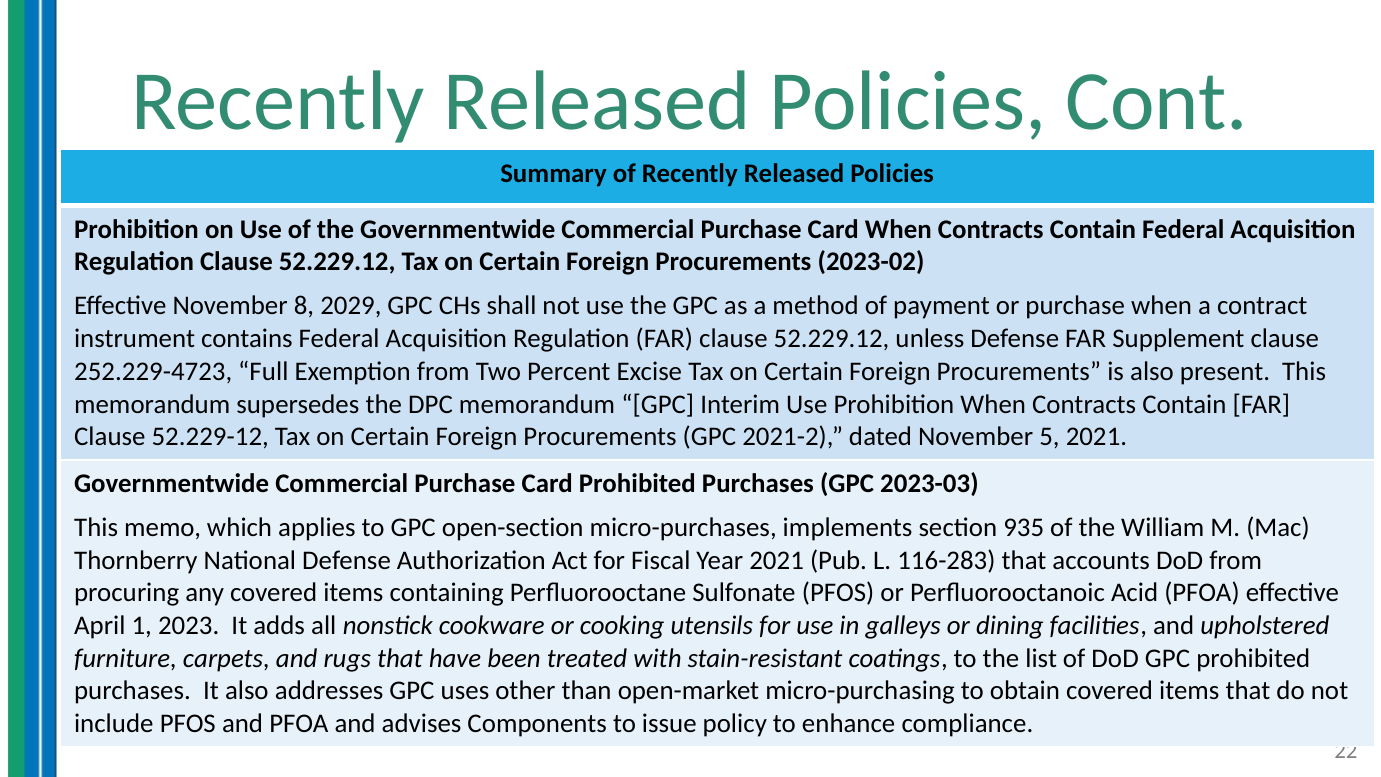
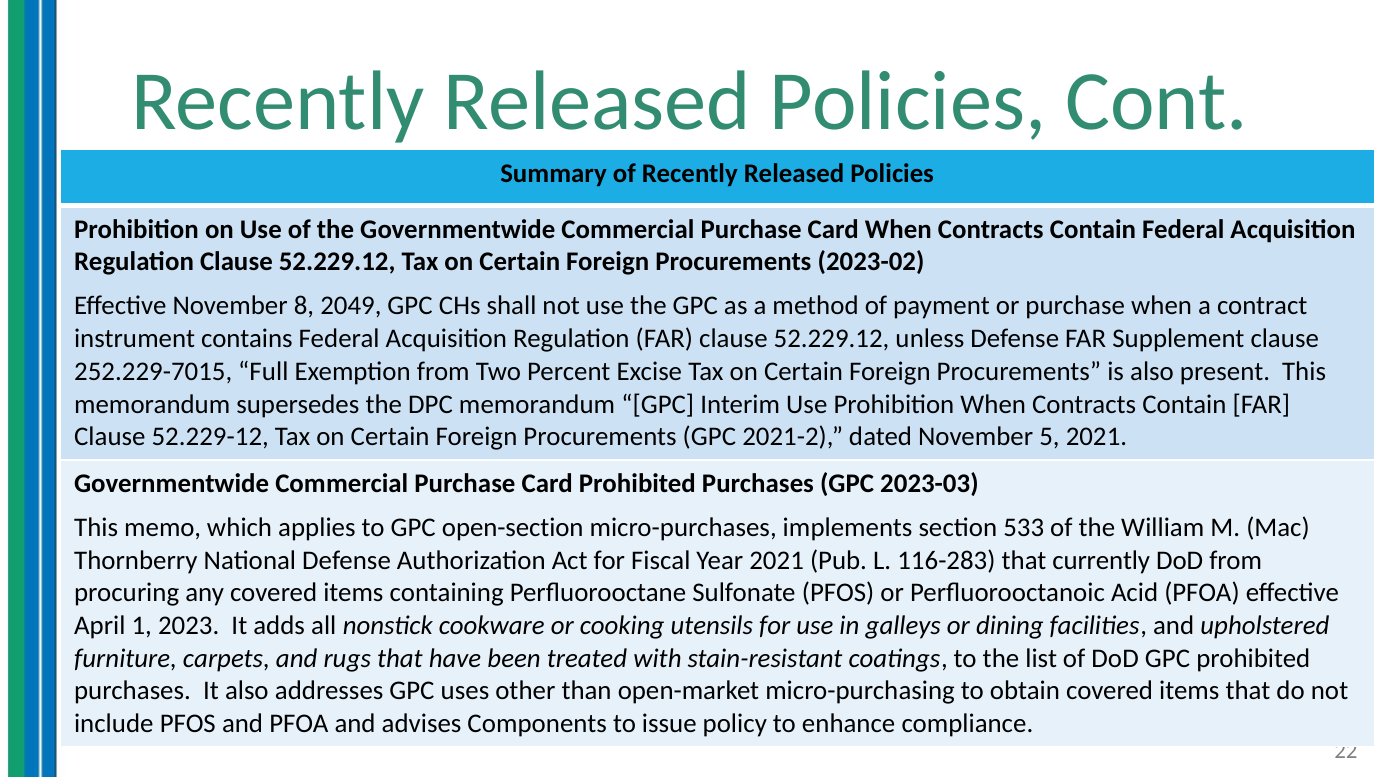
2029: 2029 -> 2049 (351, 306)
252.229-4723: 252.229-4723 -> 252.229-7015 (153, 371)
935: 935 -> 533 (1024, 527)
accounts: accounts -> currently (1101, 560)
